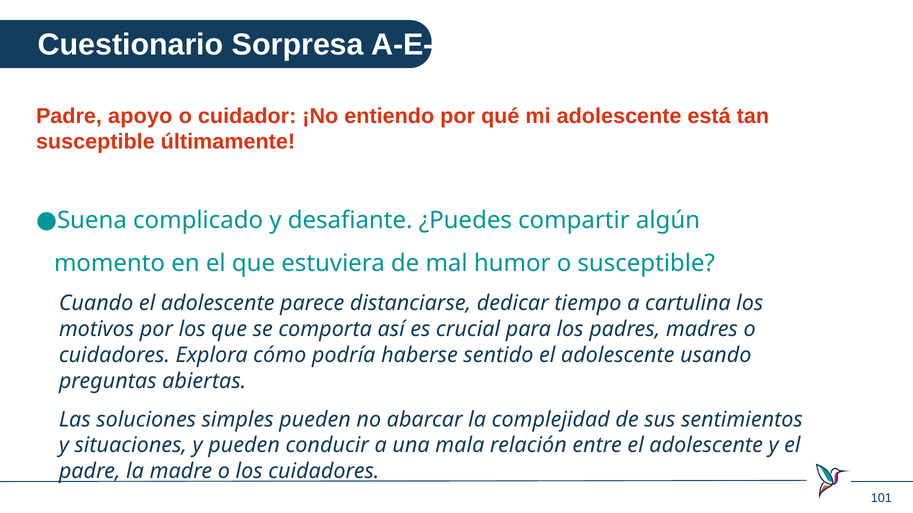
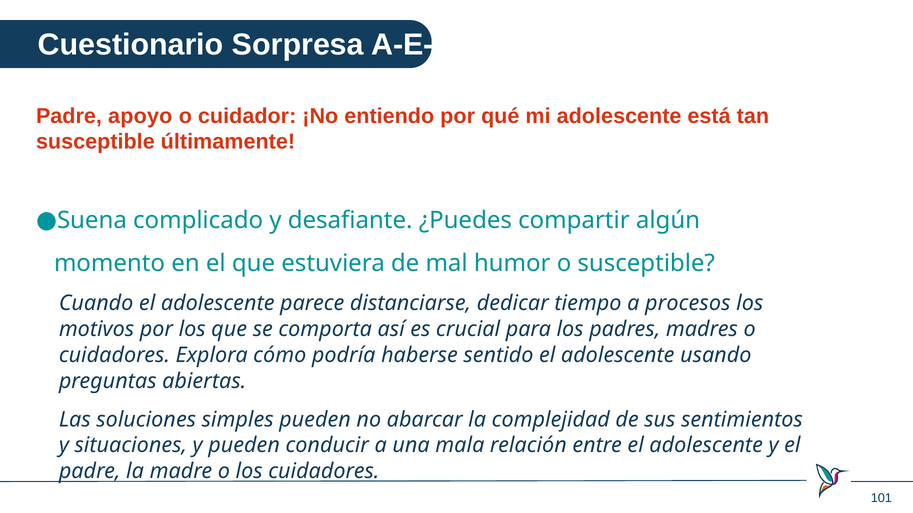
cartulina: cartulina -> procesos (688, 304)
